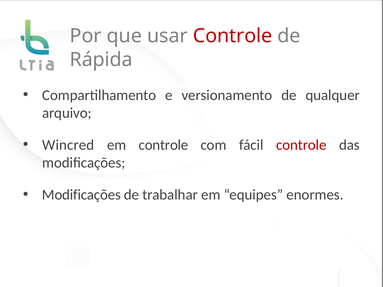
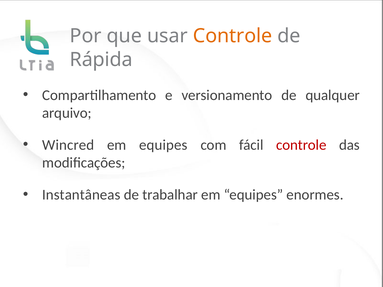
Controle colour: red -> orange (233, 36)
controle: controle -> equipes (163, 145)
Modificações: Modificações -> Instantâneas (81, 195)
